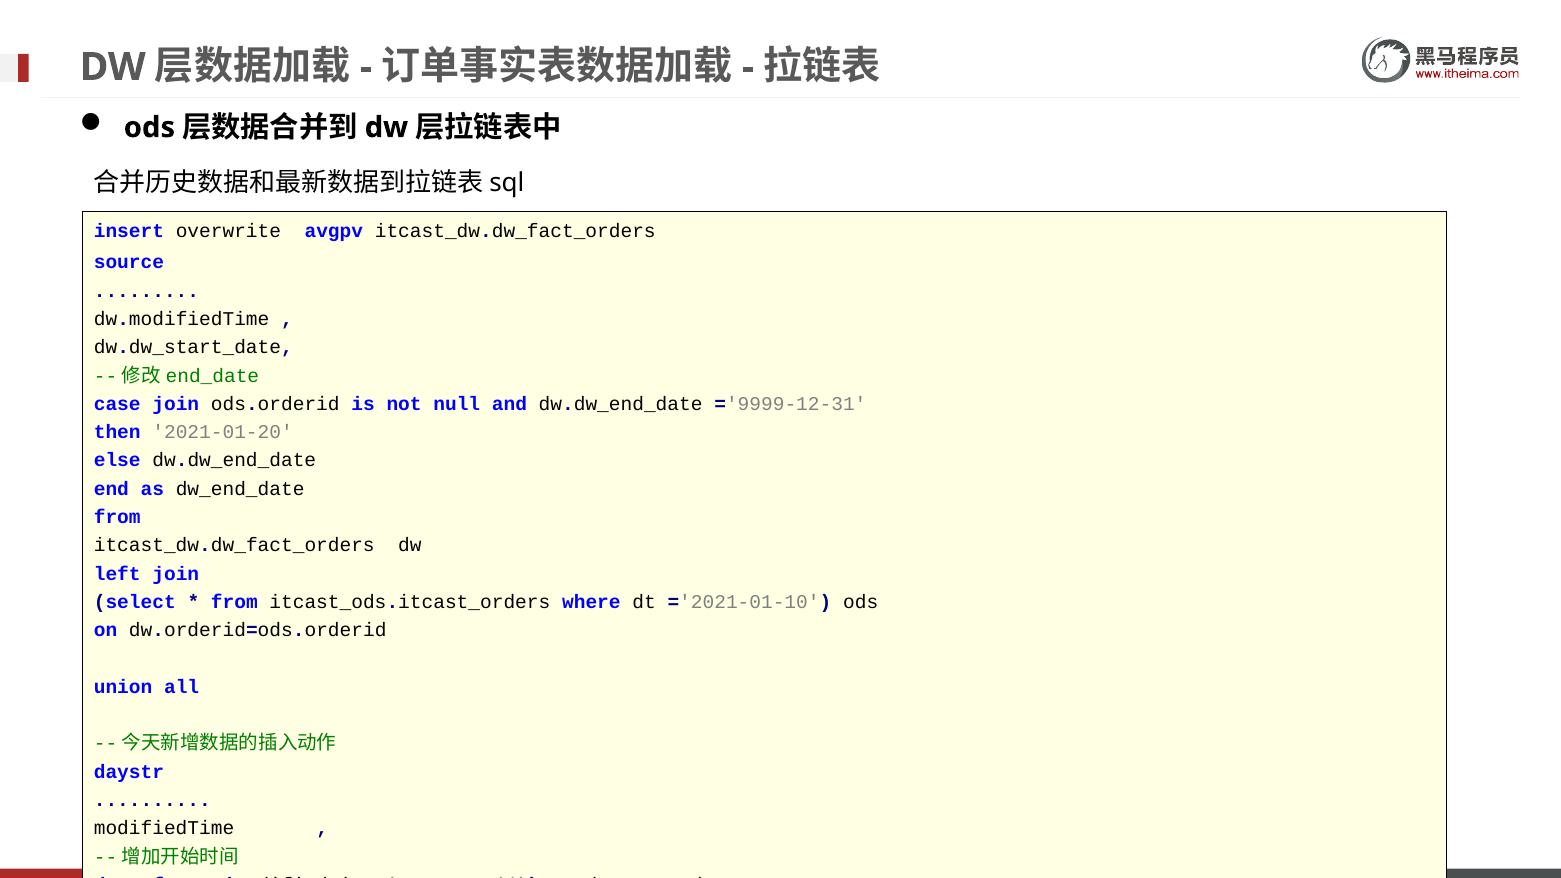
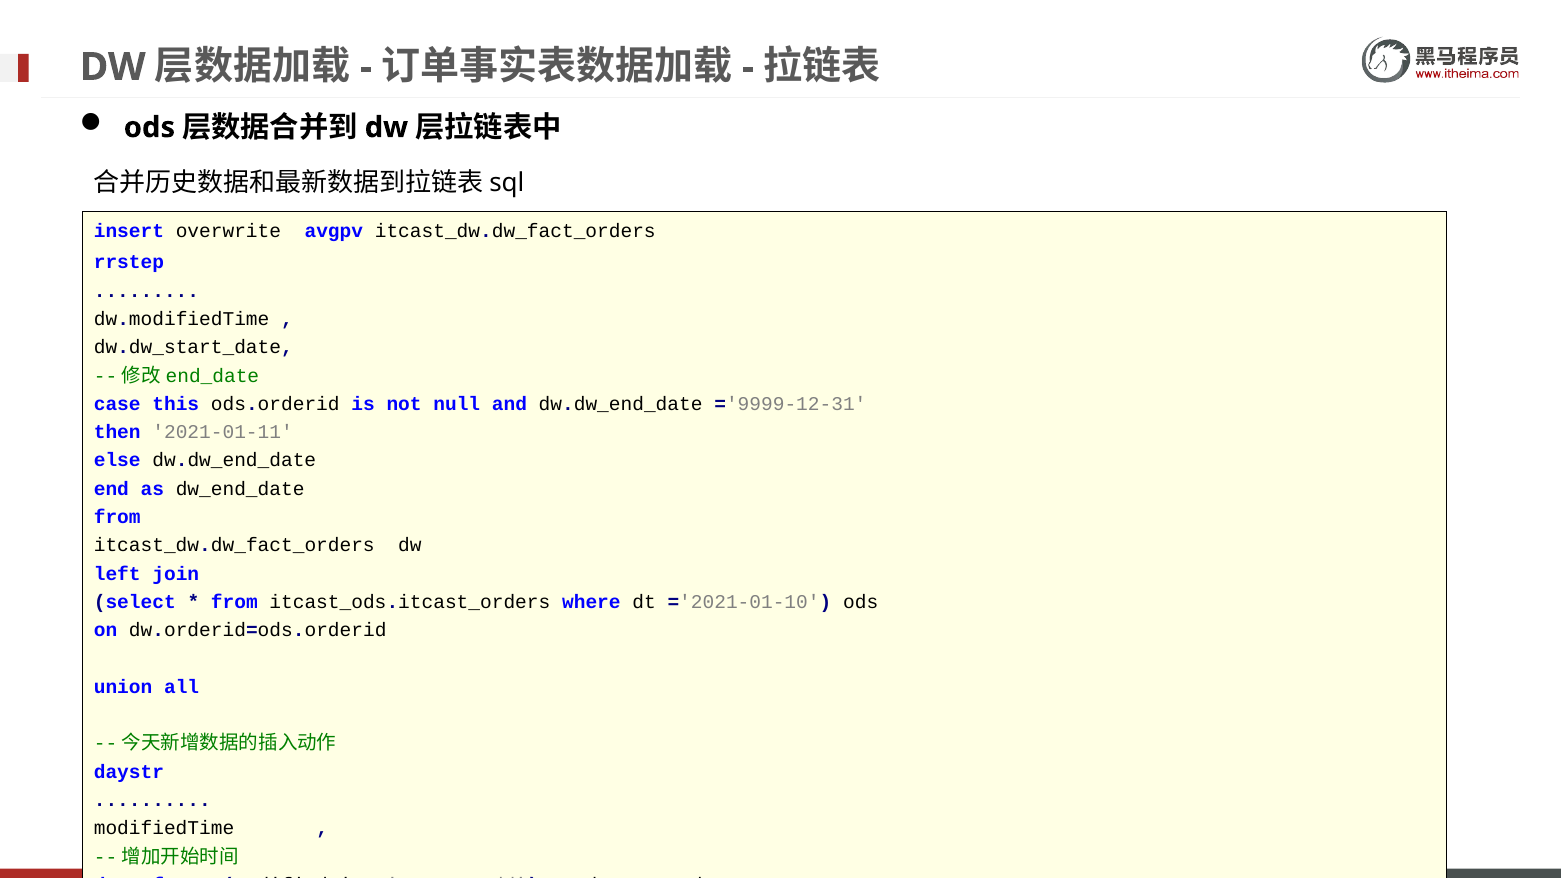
source: source -> rrstep (129, 262)
case join: join -> this (176, 404)
2021-01-20: 2021-01-20 -> 2021-01-11 (223, 432)
